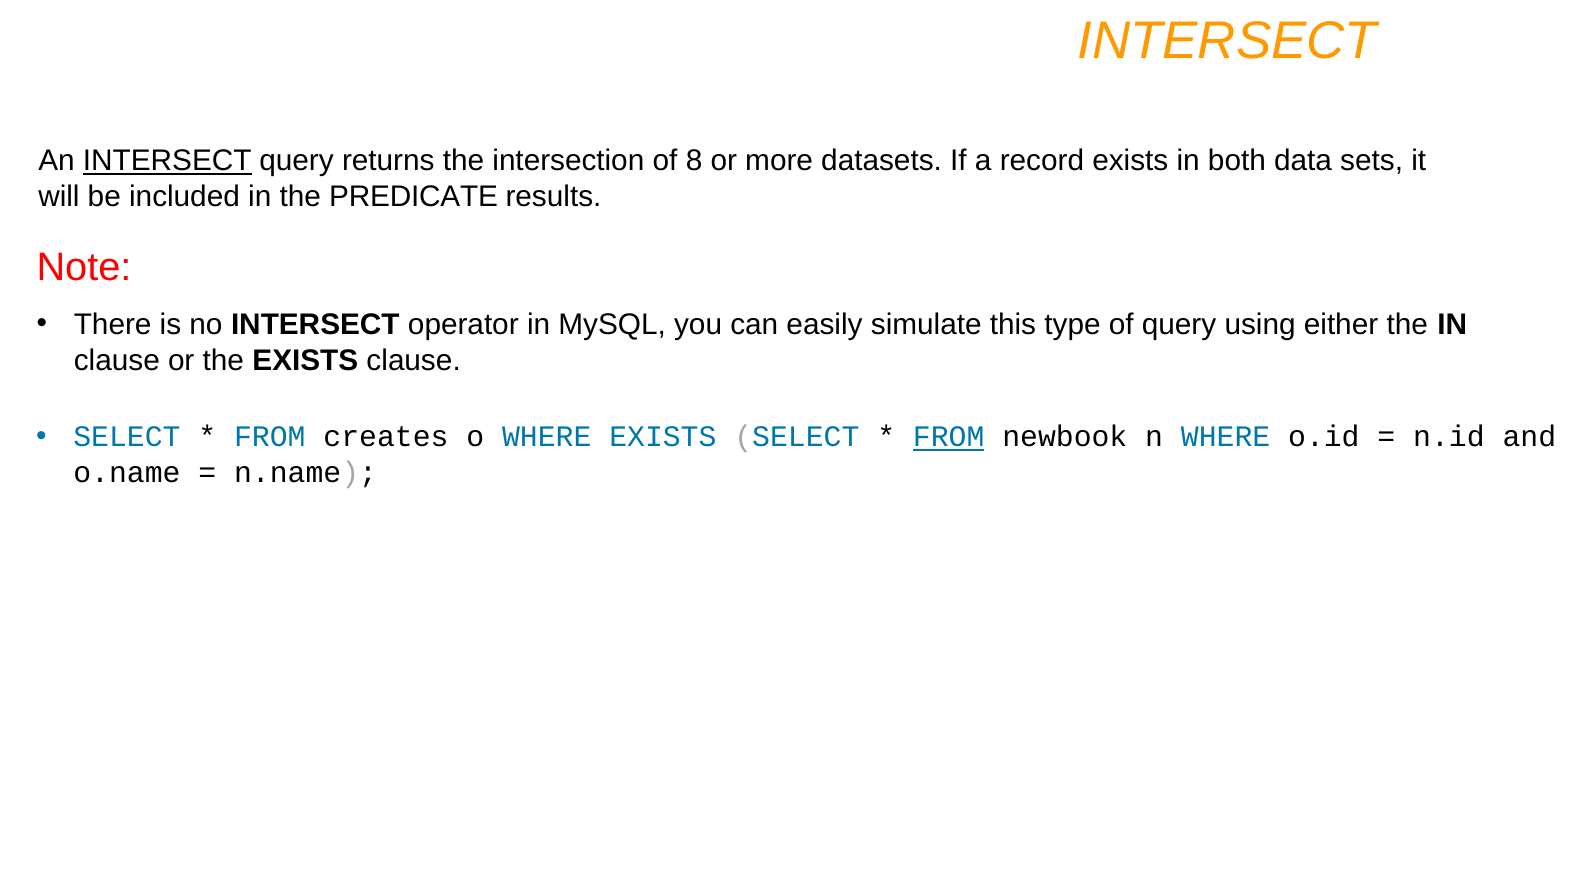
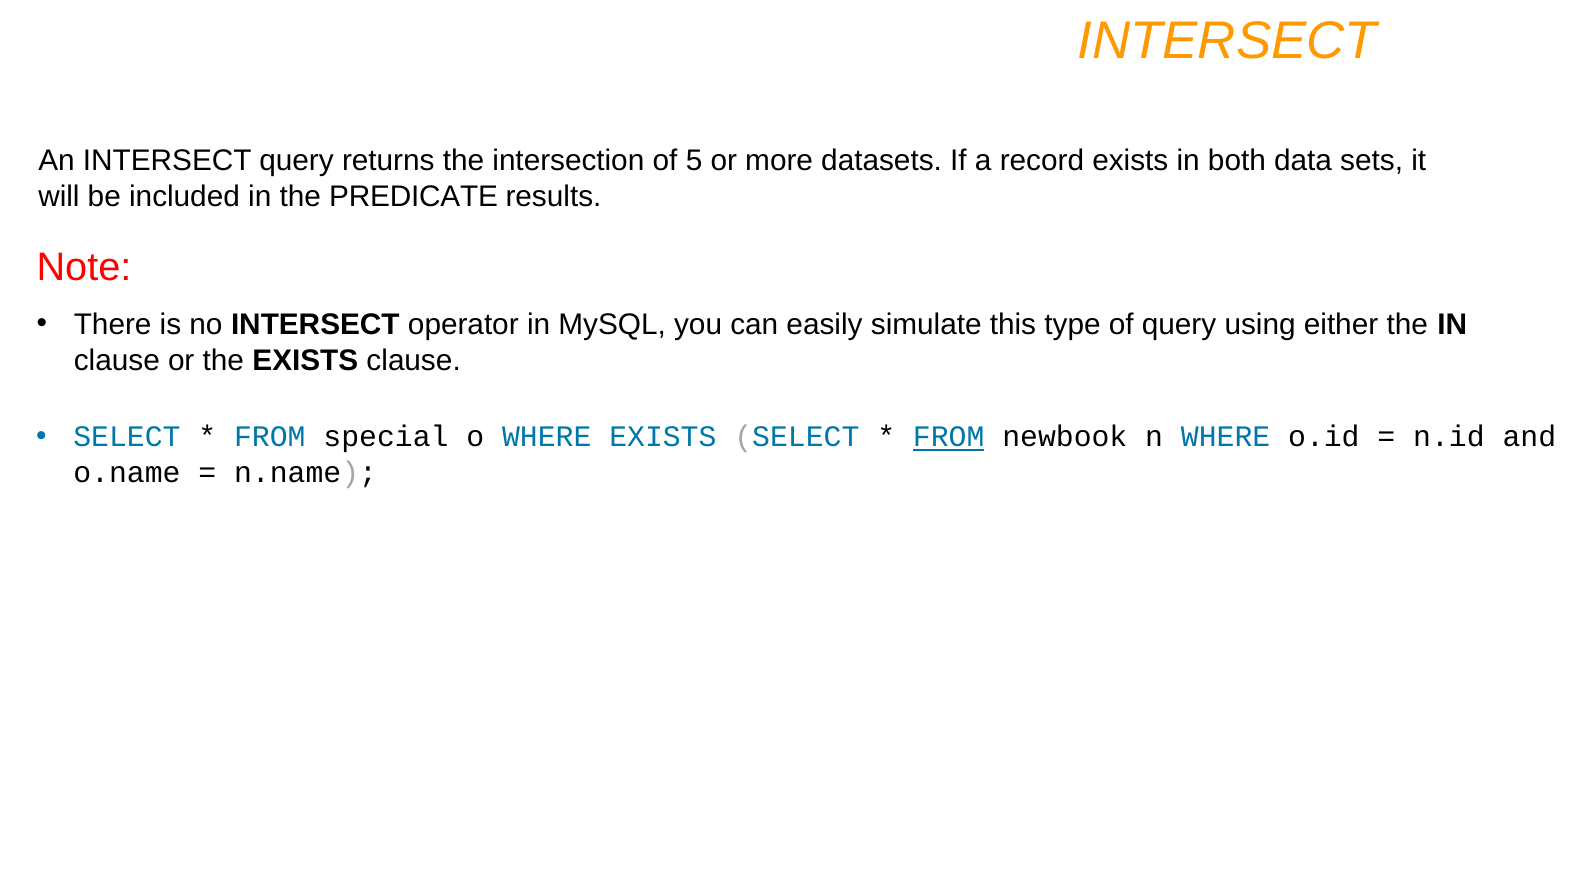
INTERSECT underline: present -> none (167, 161)
8: 8 -> 5 (694, 161)
creates: creates -> special (386, 437)
